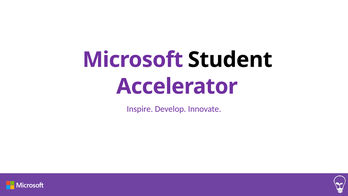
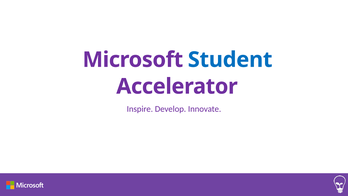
Student colour: black -> blue (230, 60)
